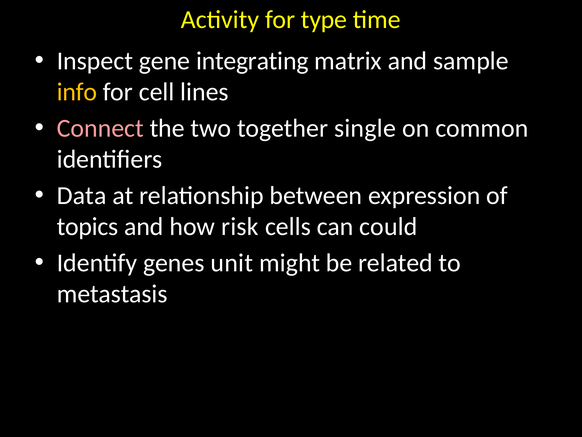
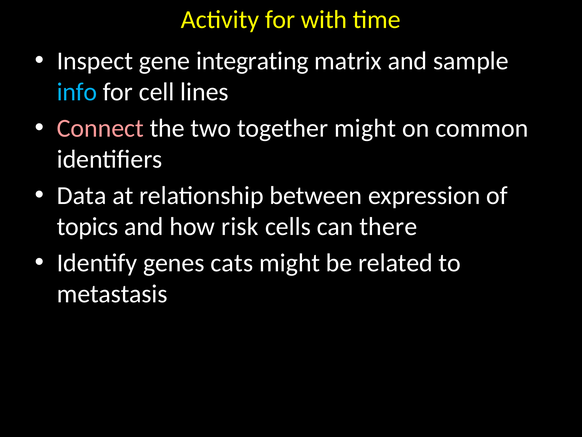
type: type -> with (324, 19)
info colour: yellow -> light blue (77, 92)
together single: single -> might (365, 128)
could: could -> there (388, 226)
unit: unit -> cats (232, 263)
